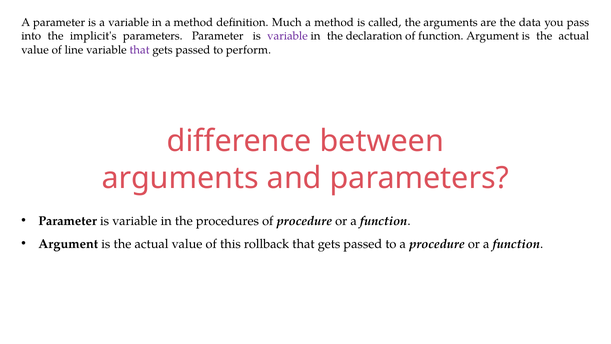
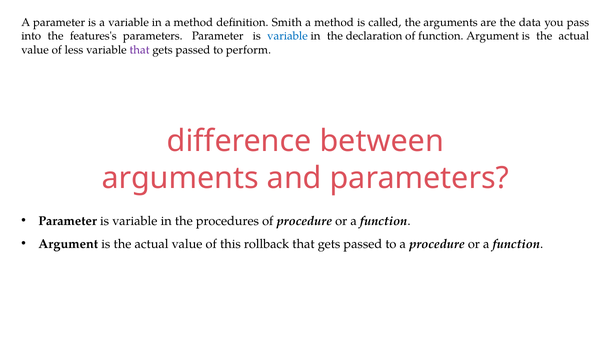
Much: Much -> Smith (287, 22)
implicit's: implicit's -> features's (93, 36)
variable colour: purple -> blue (287, 36)
line: line -> less (74, 50)
